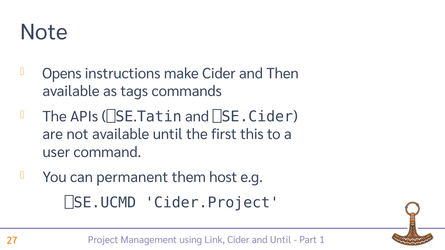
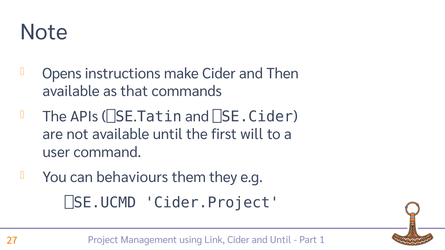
tags: tags -> that (134, 92)
this: this -> will (252, 135)
permanent: permanent -> behaviours (132, 178)
host: host -> they (223, 178)
